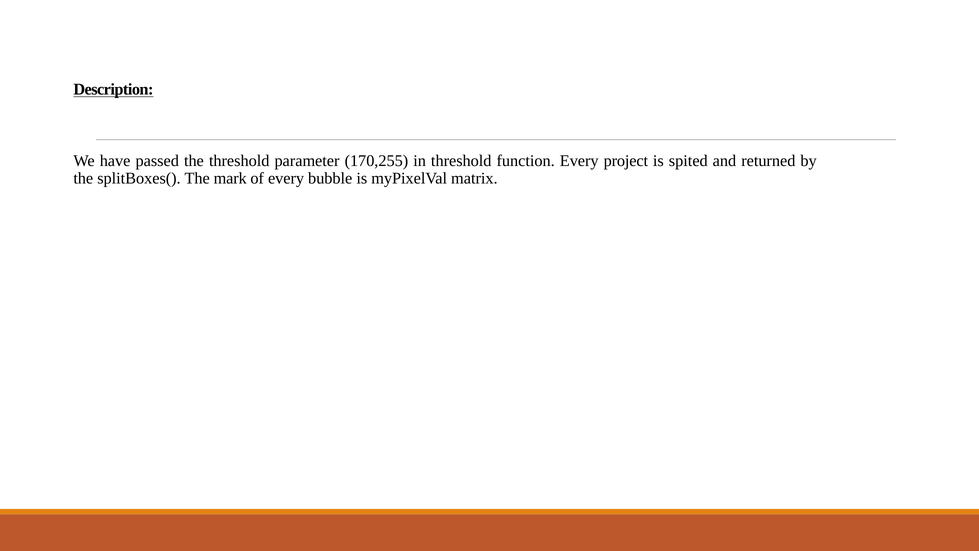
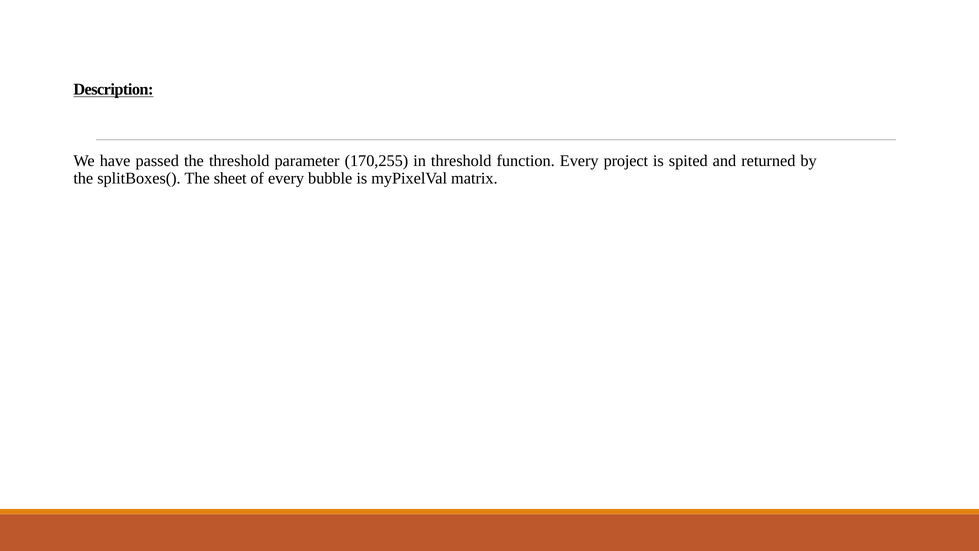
mark: mark -> sheet (230, 178)
